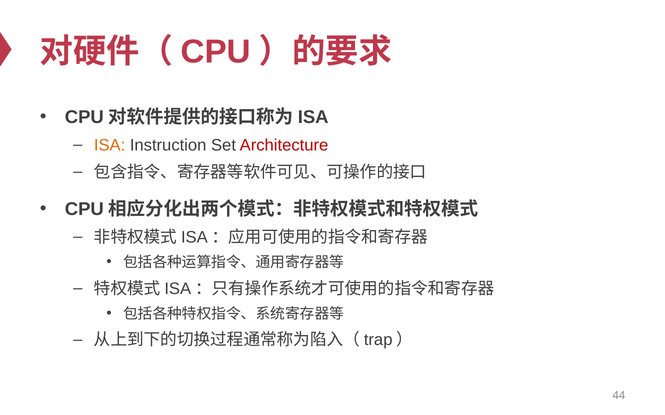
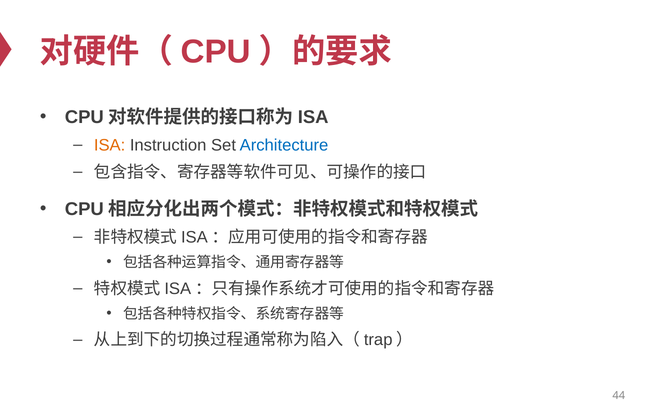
Architecture colour: red -> blue (284, 145)
